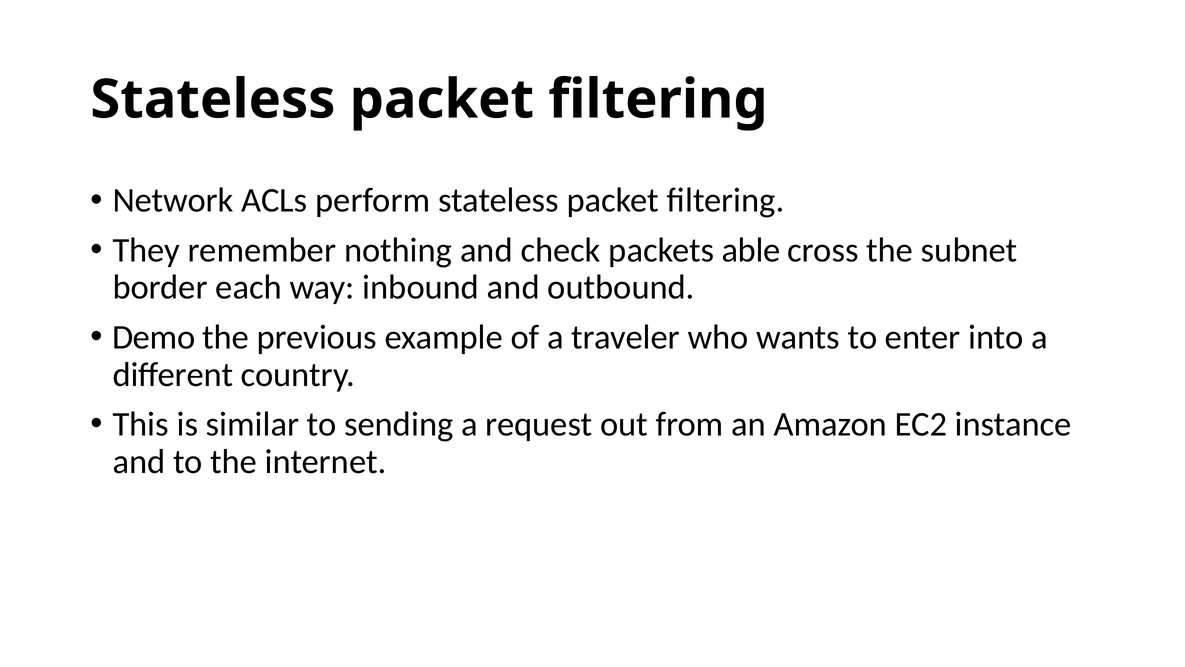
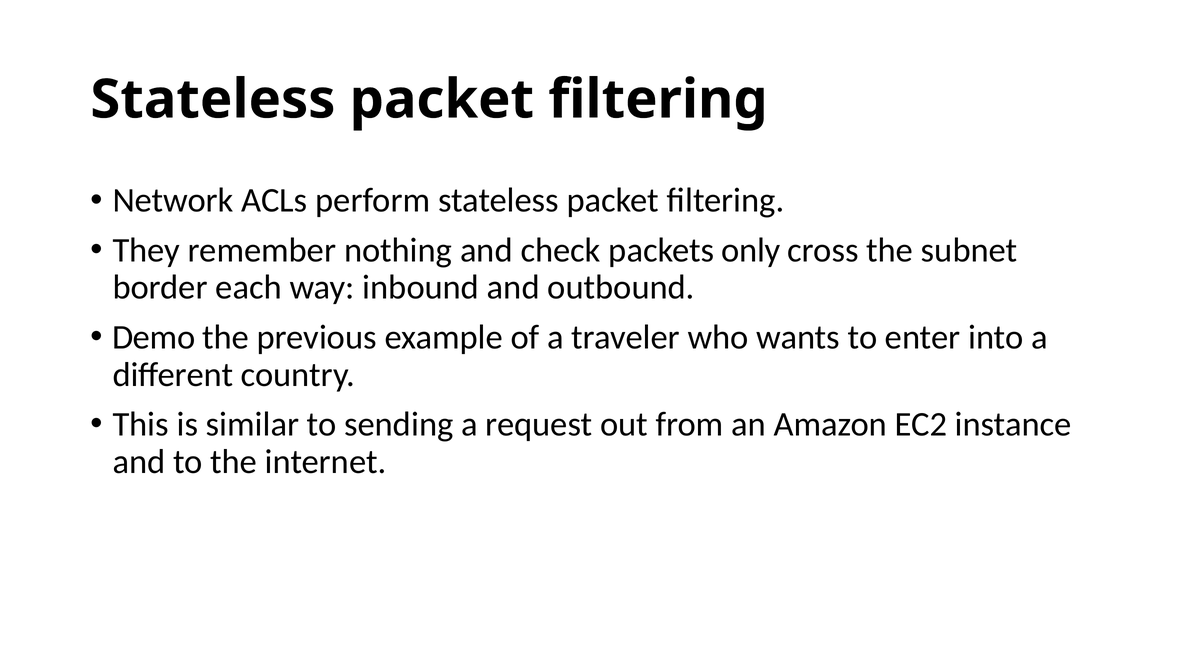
able: able -> only (751, 250)
